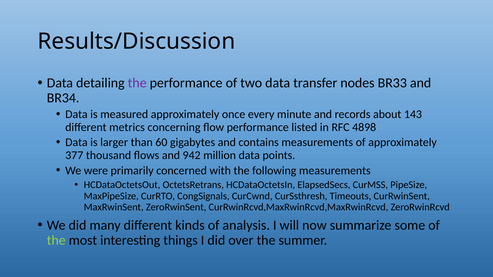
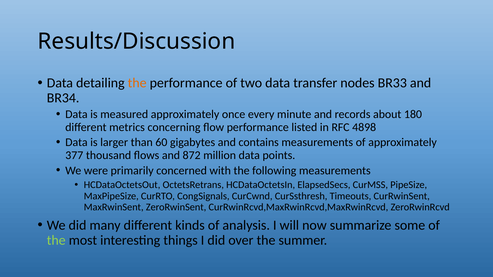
the colour: purple -> orange (137, 83)
143: 143 -> 180 (413, 115)
942: 942 -> 872 (192, 155)
